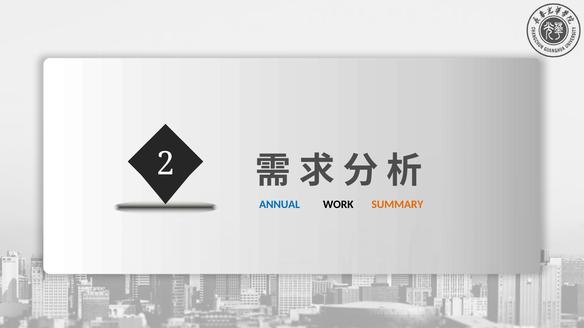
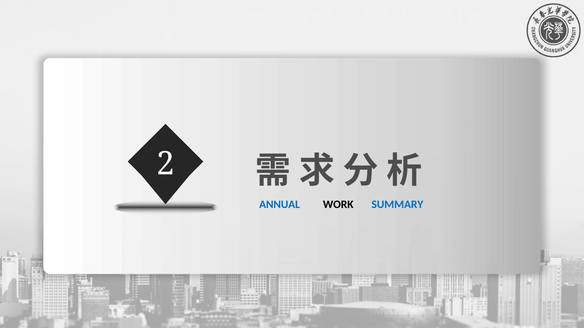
SUMMARY colour: orange -> blue (397, 205)
